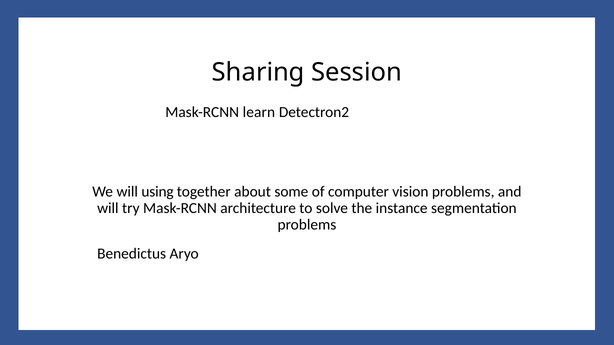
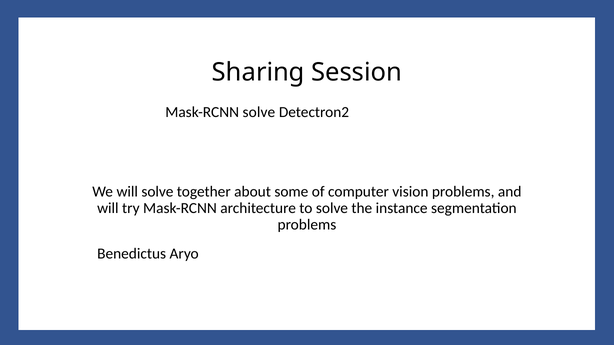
Mask-RCNN learn: learn -> solve (259, 112)
will using: using -> solve (157, 192)
